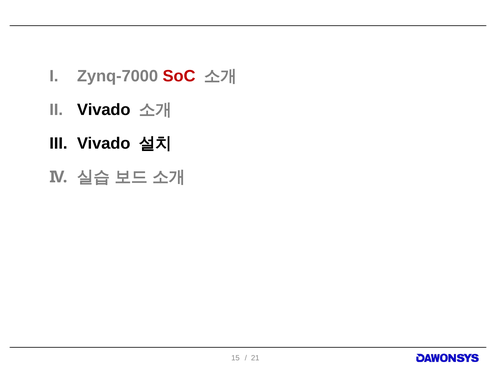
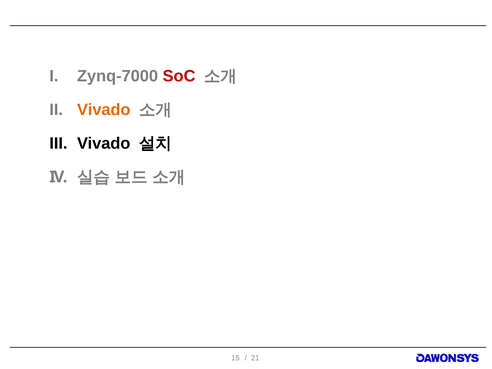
Vivado colour: black -> orange (104, 110)
